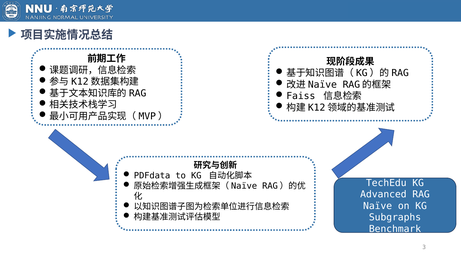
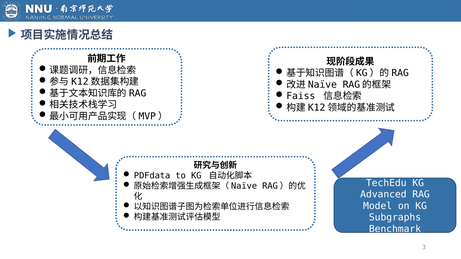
Naïve: Naïve -> Model (378, 206)
